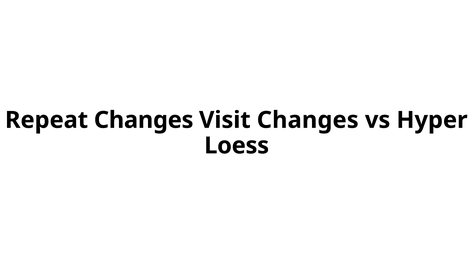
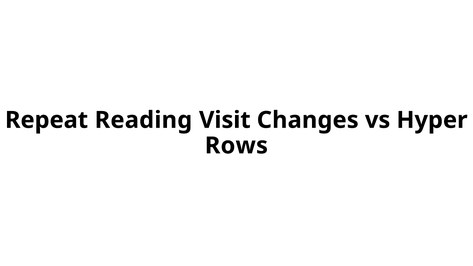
Repeat Changes: Changes -> Reading (143, 120)
Loess: Loess -> Rows (236, 146)
